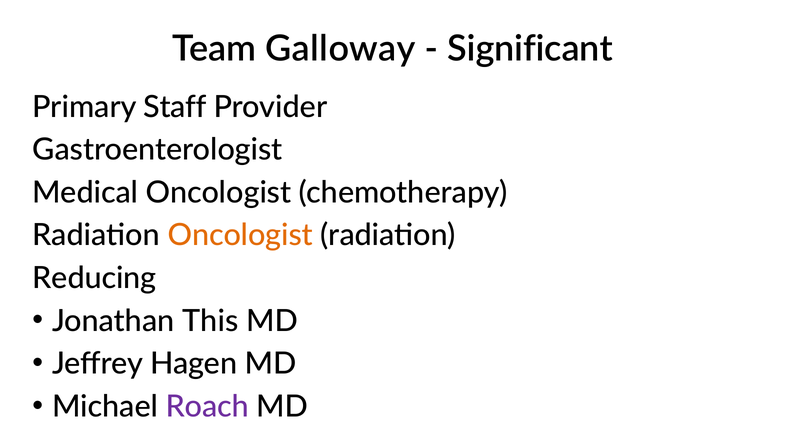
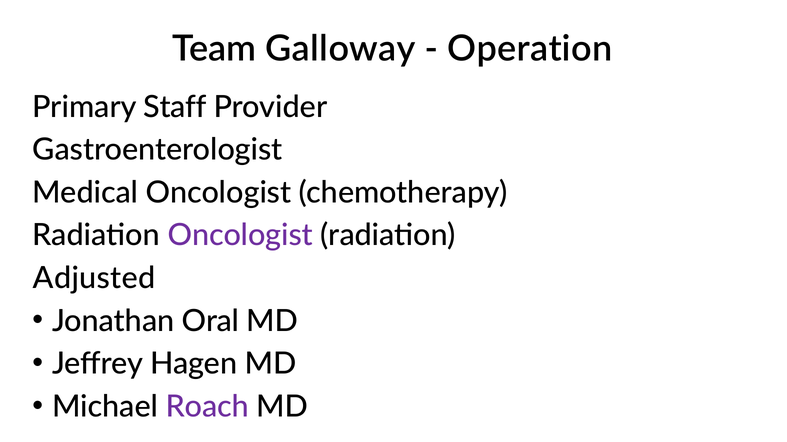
Significant: Significant -> Operation (530, 49)
Oncologist colour: orange -> purple (240, 236)
Reducing: Reducing -> Adjusted (94, 279)
This: This -> Oral (210, 322)
